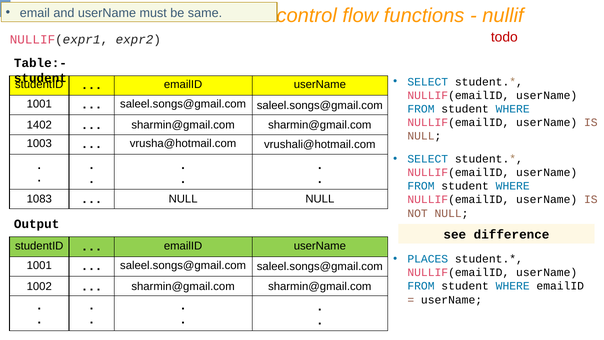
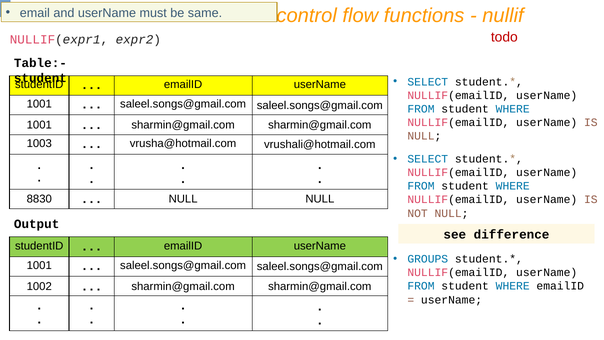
1402: 1402 -> 1001 (39, 125)
1083: 1083 -> 8830 (39, 199)
PLACES: PLACES -> GROUPS (428, 259)
